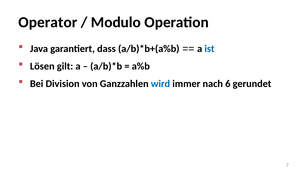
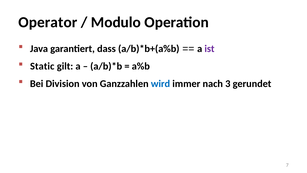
ist colour: blue -> purple (209, 49)
Lösen: Lösen -> Static (42, 66)
6: 6 -> 3 (228, 84)
